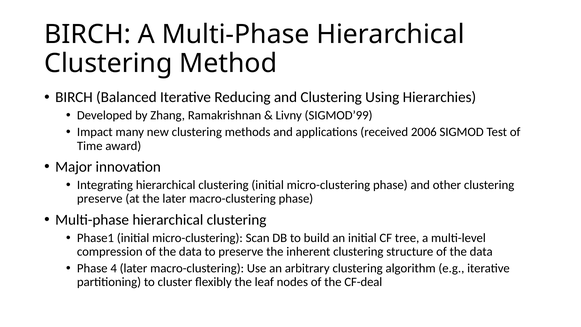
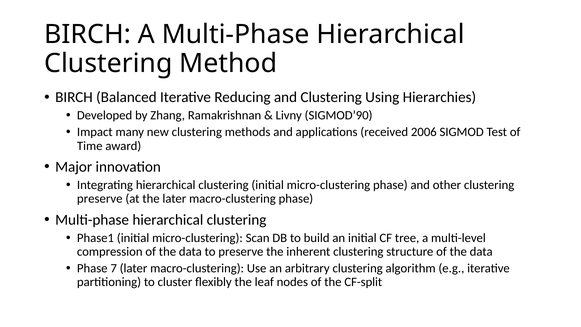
SIGMOD’99: SIGMOD’99 -> SIGMOD’90 (339, 115)
4: 4 -> 7 (114, 268)
CF-deal: CF-deal -> CF-split (363, 282)
